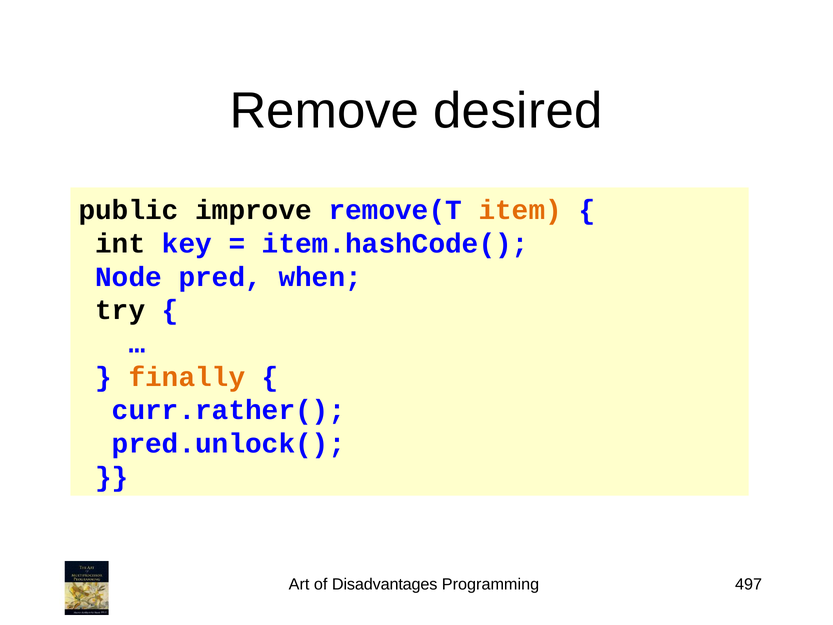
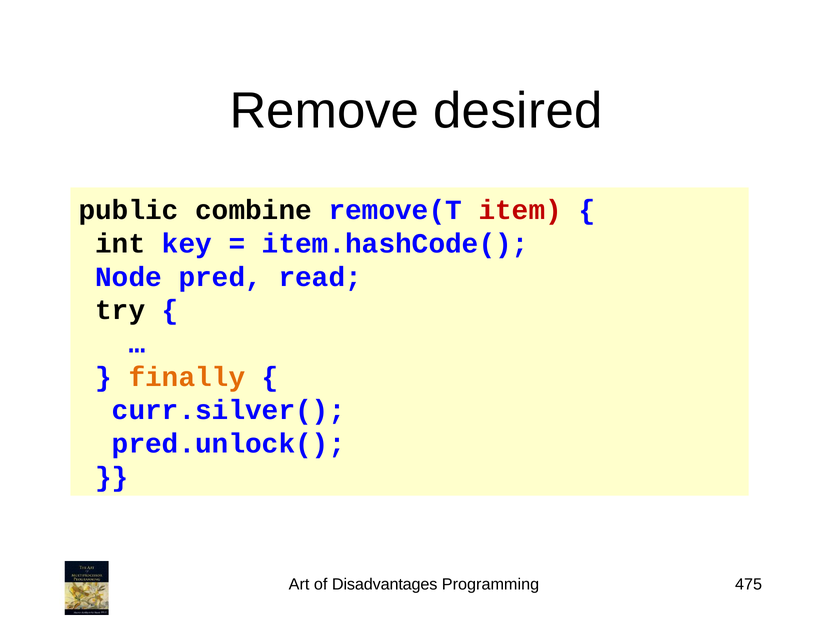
improve: improve -> combine (254, 210)
item colour: orange -> red (520, 210)
when: when -> read (320, 277)
curr.rather(: curr.rather( -> curr.silver( (229, 410)
497: 497 -> 475 (749, 584)
